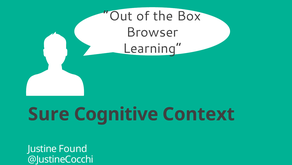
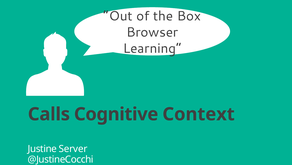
Sure: Sure -> Calls (49, 114)
Found: Found -> Server (73, 148)
